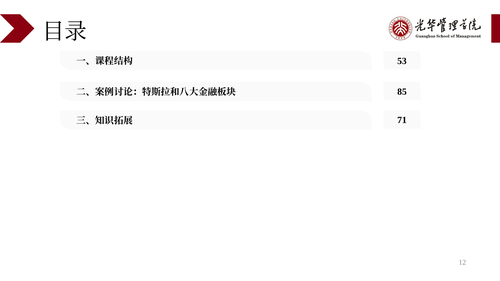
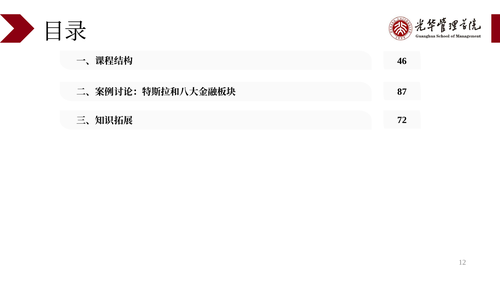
53: 53 -> 46 (402, 61)
85: 85 -> 87 (402, 92)
71: 71 -> 72 (402, 120)
